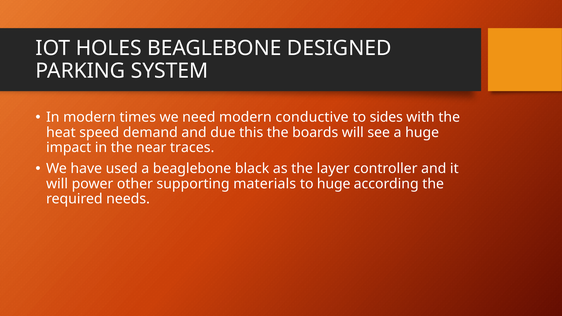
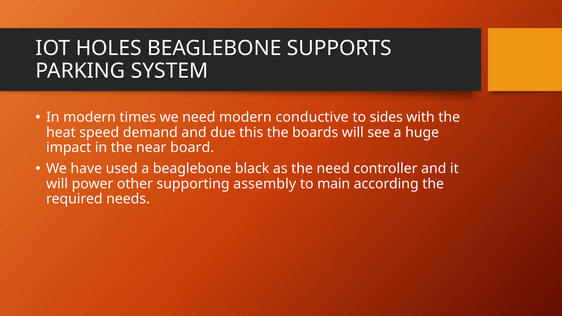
DESIGNED: DESIGNED -> SUPPORTS (339, 48)
traces: traces -> board (192, 148)
the layer: layer -> need (333, 169)
materials: materials -> assembly (265, 184)
to huge: huge -> main (334, 184)
